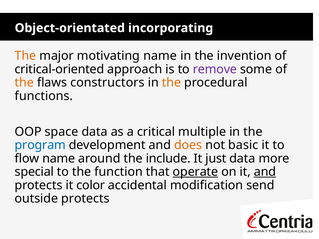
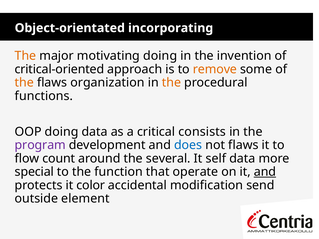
motivating name: name -> doing (160, 56)
remove colour: purple -> orange (215, 69)
constructors: constructors -> organization (107, 83)
OOP space: space -> doing (62, 132)
multiple: multiple -> consists (202, 132)
program colour: blue -> purple (40, 145)
does colour: orange -> blue (188, 145)
not basic: basic -> flaws (243, 145)
flow name: name -> count (59, 159)
include: include -> several (168, 159)
just: just -> self (216, 159)
operate underline: present -> none (195, 172)
outside protects: protects -> element (85, 199)
